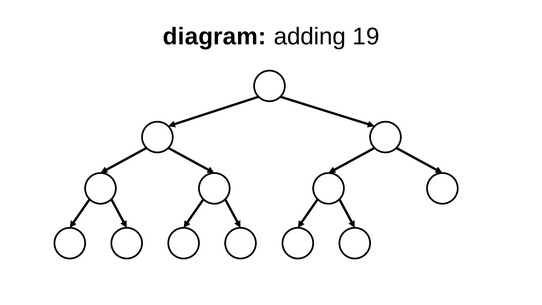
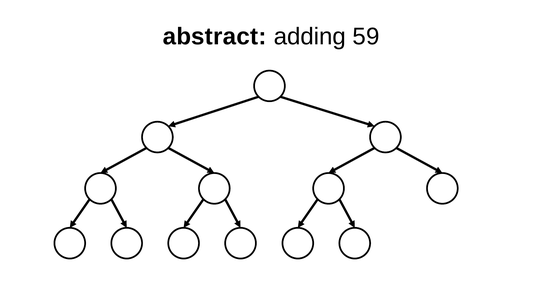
diagram: diagram -> abstract (215, 37)
19: 19 -> 59 (366, 37)
